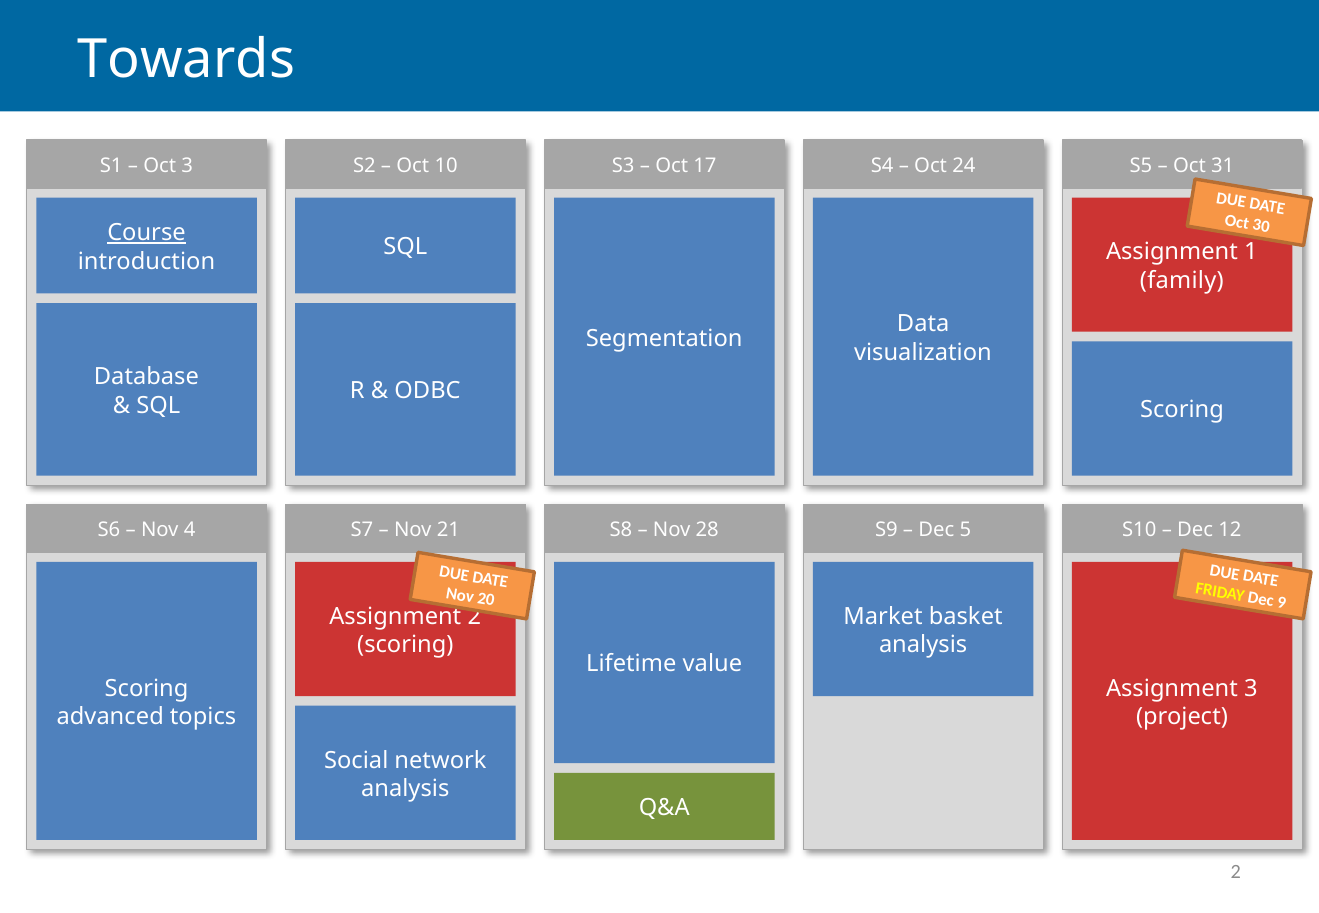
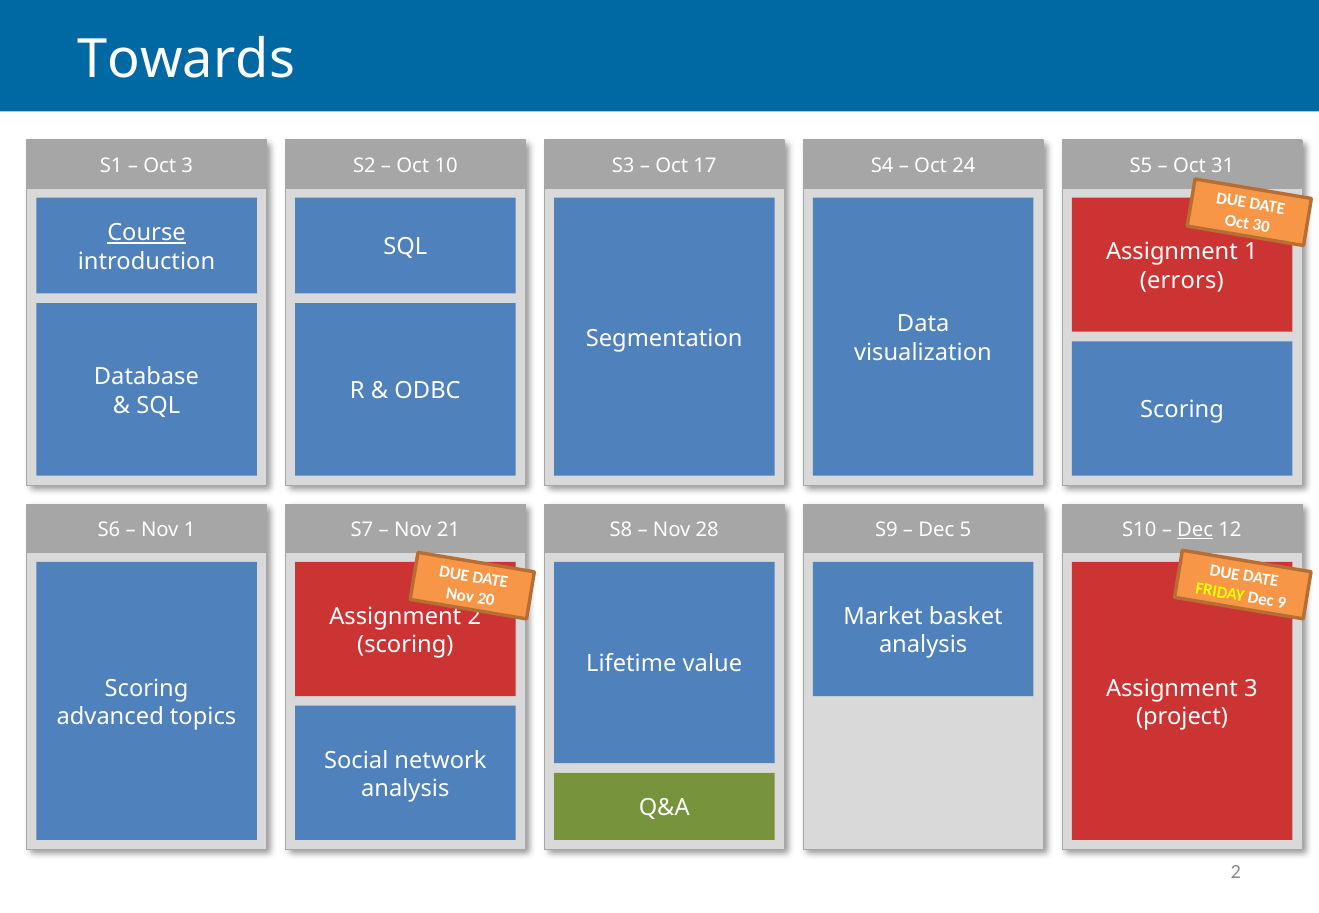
family: family -> errors (1182, 281)
Nov 4: 4 -> 1 (190, 530)
Dec underline: none -> present (1195, 530)
